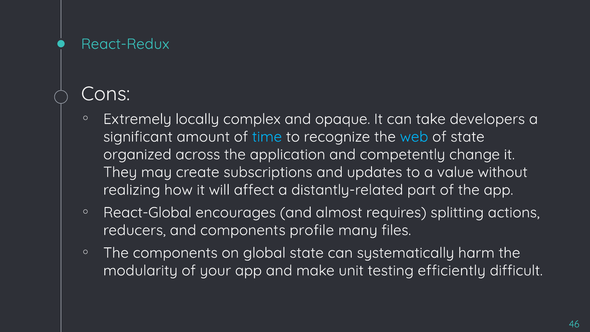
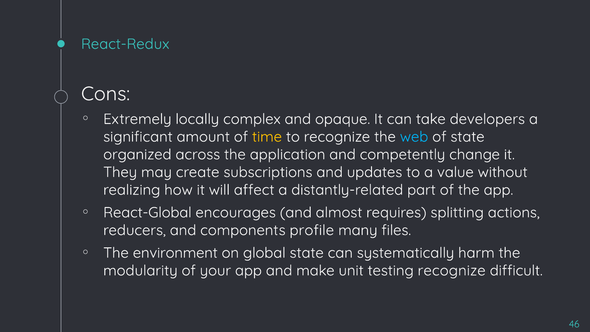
time colour: light blue -> yellow (267, 137)
The components: components -> environment (175, 253)
testing efficiently: efficiently -> recognize (452, 270)
